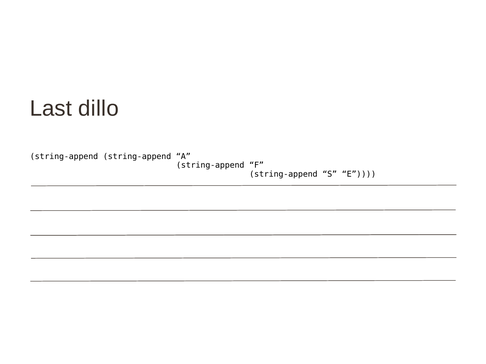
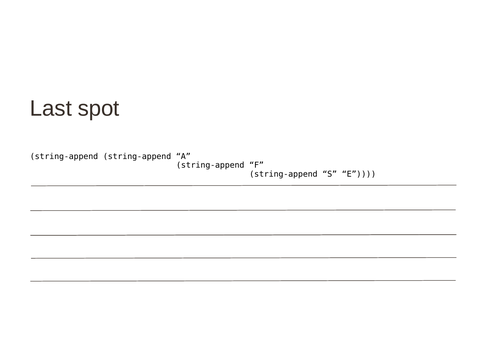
dillo: dillo -> spot (99, 109)
